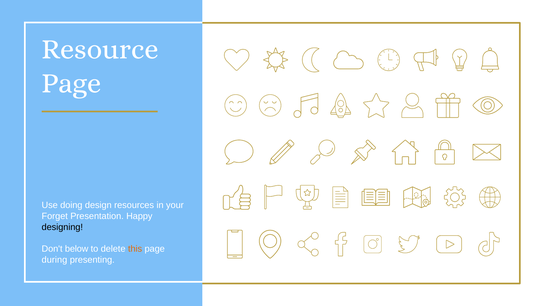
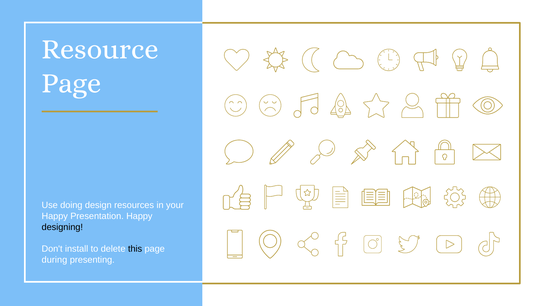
Forget: Forget -> Happy (55, 216)
below: below -> install (77, 249)
this colour: orange -> black (135, 249)
